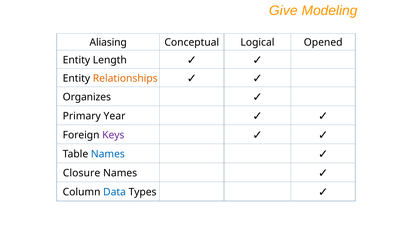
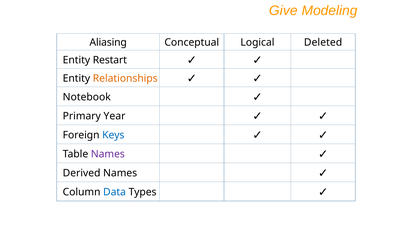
Opened: Opened -> Deleted (323, 42)
Length: Length -> Restart (110, 60)
Organizes: Organizes -> Notebook (87, 97)
Keys colour: purple -> blue (113, 135)
Names colour: blue -> purple (108, 154)
Closure: Closure -> Derived (82, 173)
